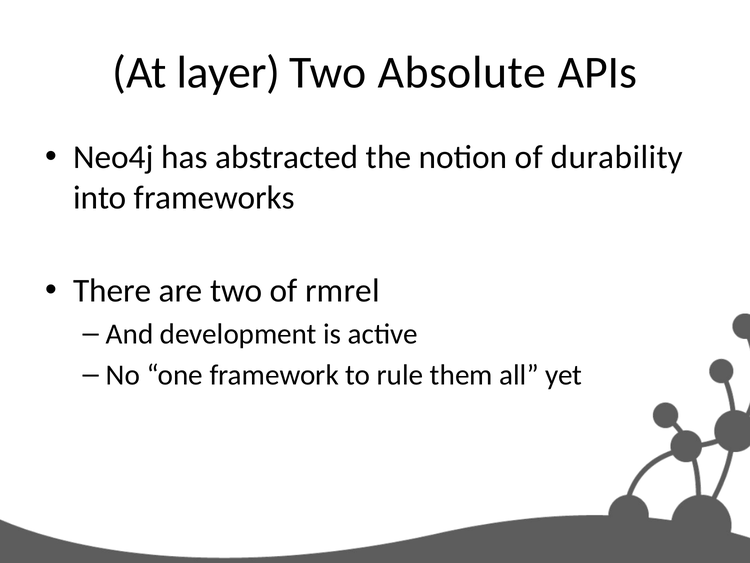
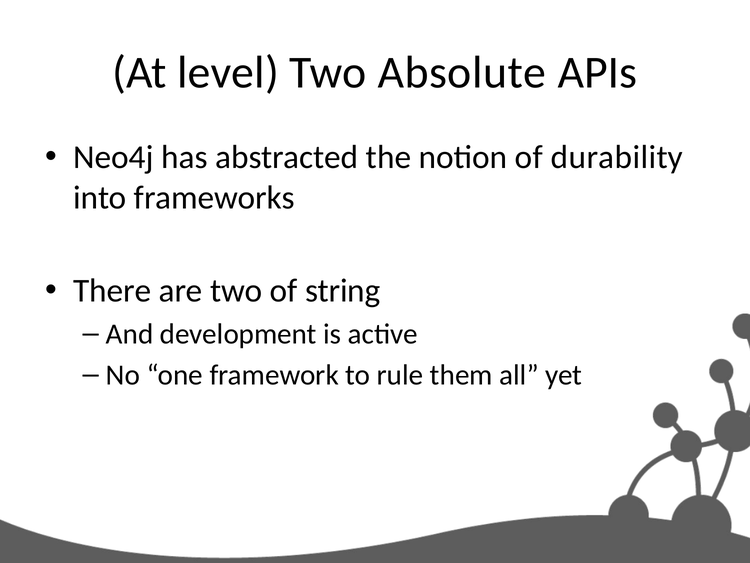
layer: layer -> level (228, 73)
rmrel: rmrel -> string (343, 291)
